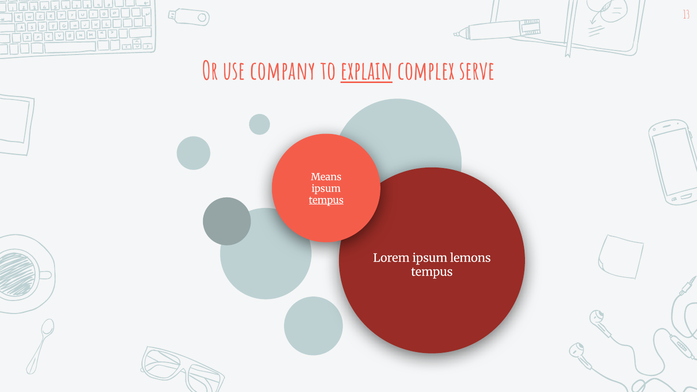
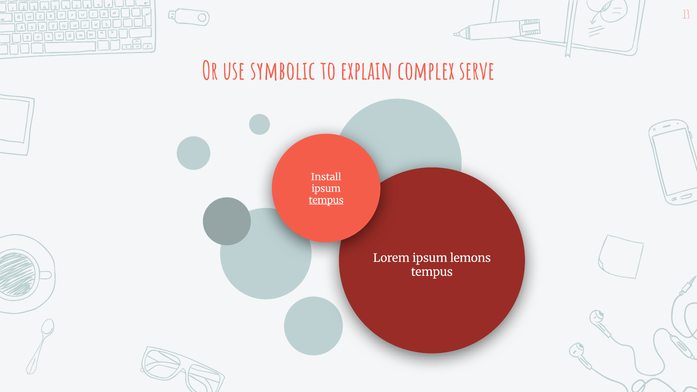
company: company -> symbolic (283, 72)
explain underline: present -> none (367, 72)
Means: Means -> Install (326, 177)
